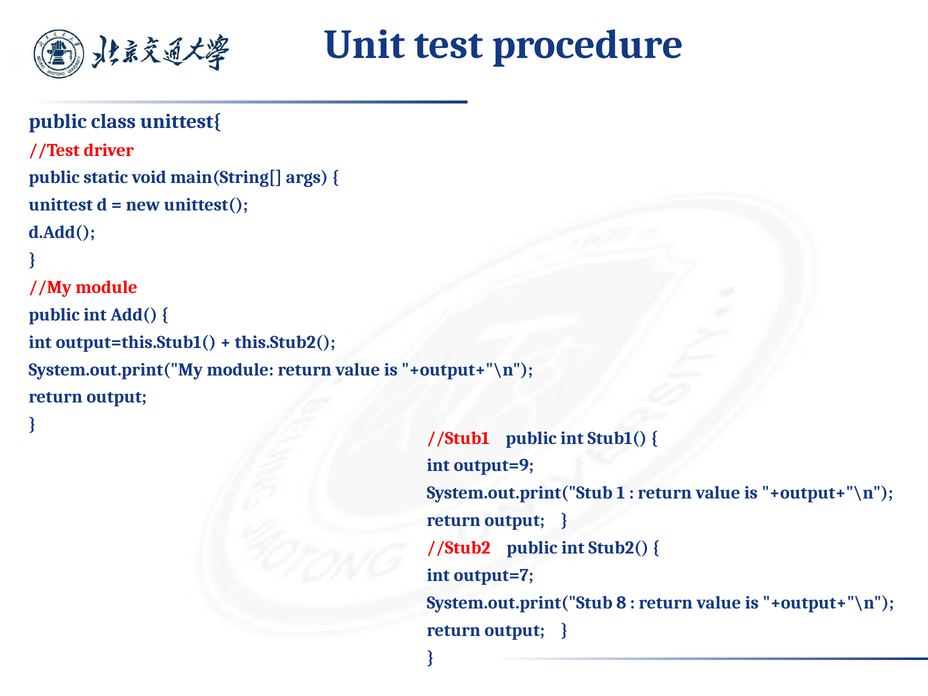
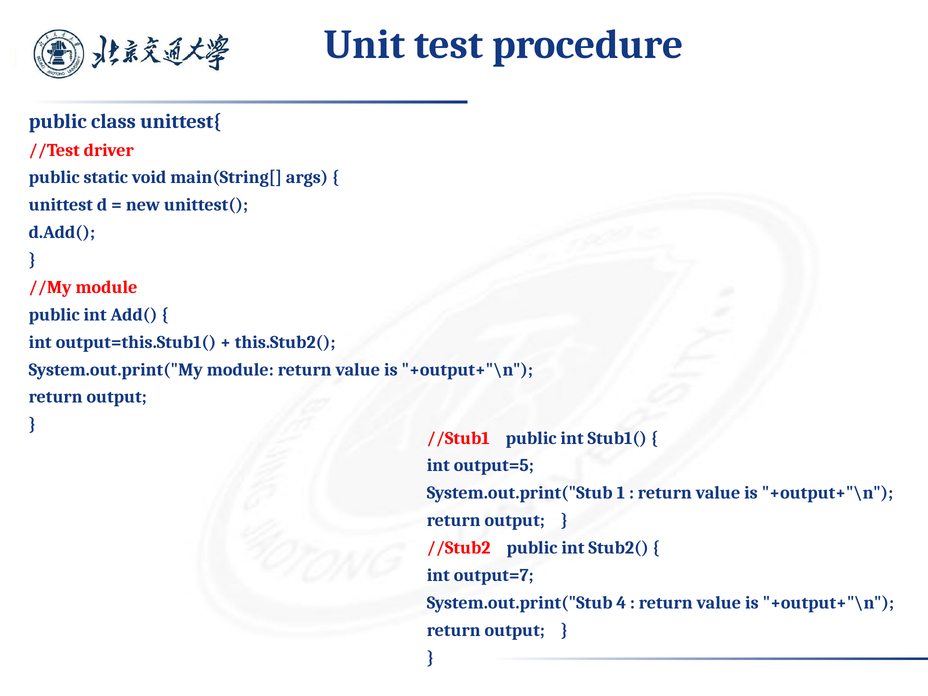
output=9: output=9 -> output=5 (494, 466)
8: 8 -> 4 (621, 603)
